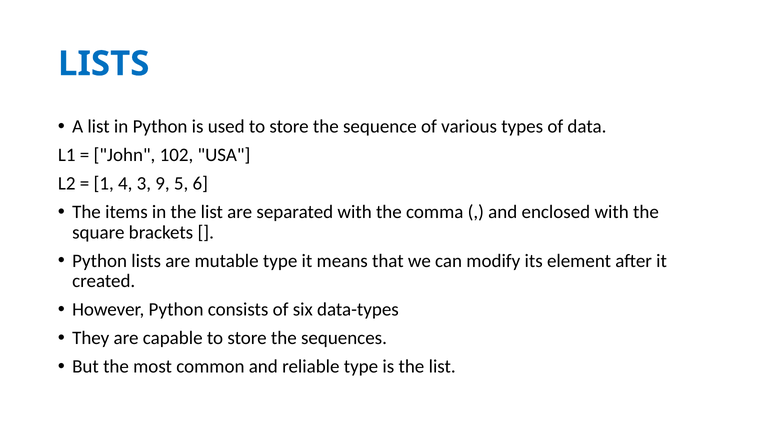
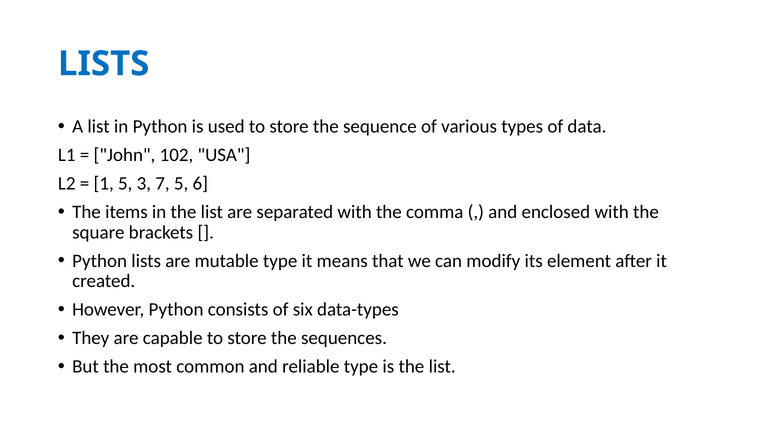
1 4: 4 -> 5 (125, 184)
9: 9 -> 7 (162, 184)
